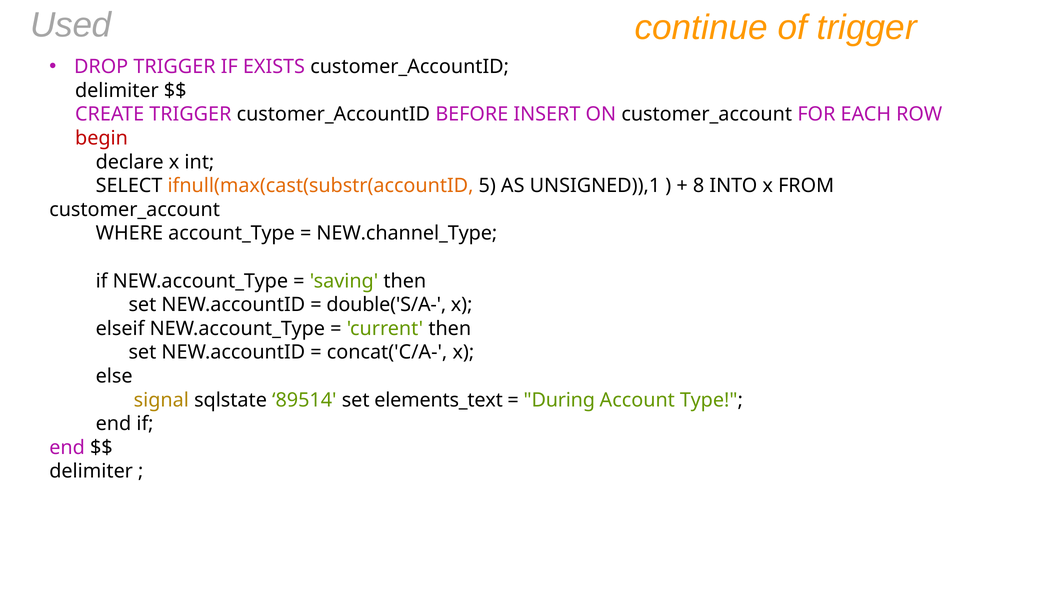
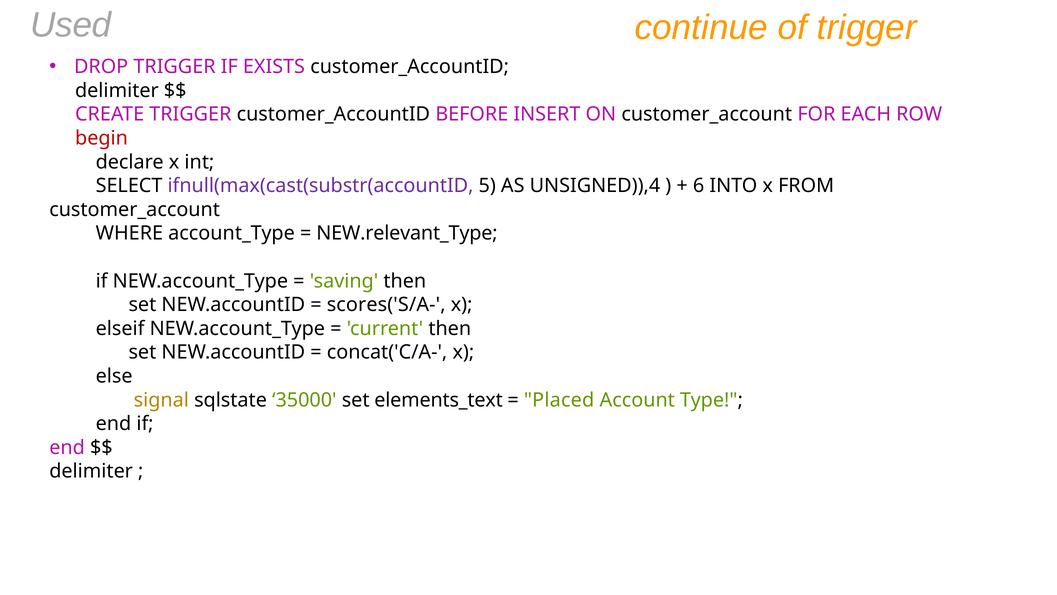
ifnull(max(cast(substr(accountID colour: orange -> purple (320, 186)
UNSIGNED)),1: UNSIGNED)),1 -> UNSIGNED)),4 (595, 186)
8: 8 -> 6 (699, 186)
NEW.channel_Type: NEW.channel_Type -> NEW.relevant_Type (407, 233)
double('S/A-: double('S/A- -> scores('S/A- (386, 305)
89514: 89514 -> 35000 (304, 400)
During: During -> Placed (559, 400)
